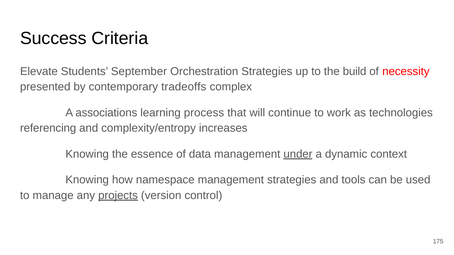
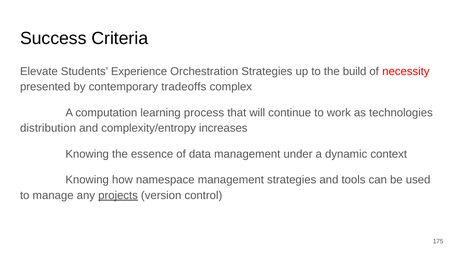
September: September -> Experience (139, 71)
associations: associations -> computation (106, 113)
referencing: referencing -> distribution (48, 128)
under underline: present -> none (298, 154)
